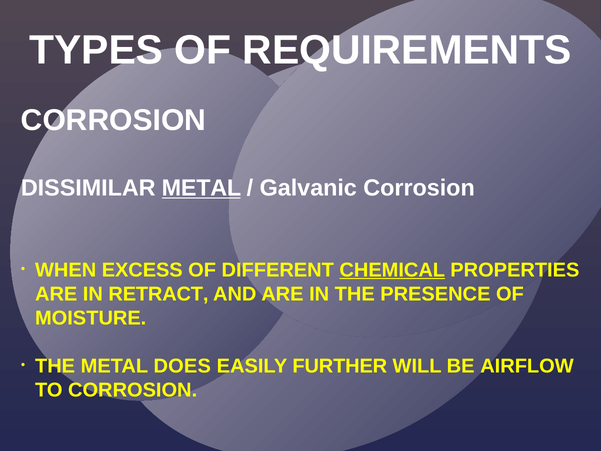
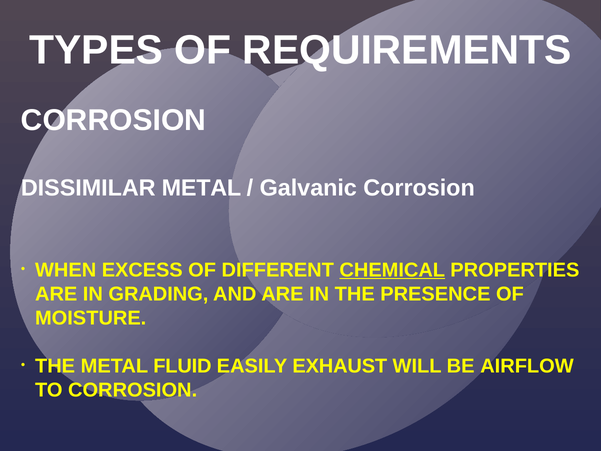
METAL underline: present -> none (201, 188)
RETRACT: RETRACT -> GRADING (158, 294)
DOES: DOES -> FLUID (182, 366)
FURTHER: FURTHER -> EXHAUST (340, 366)
